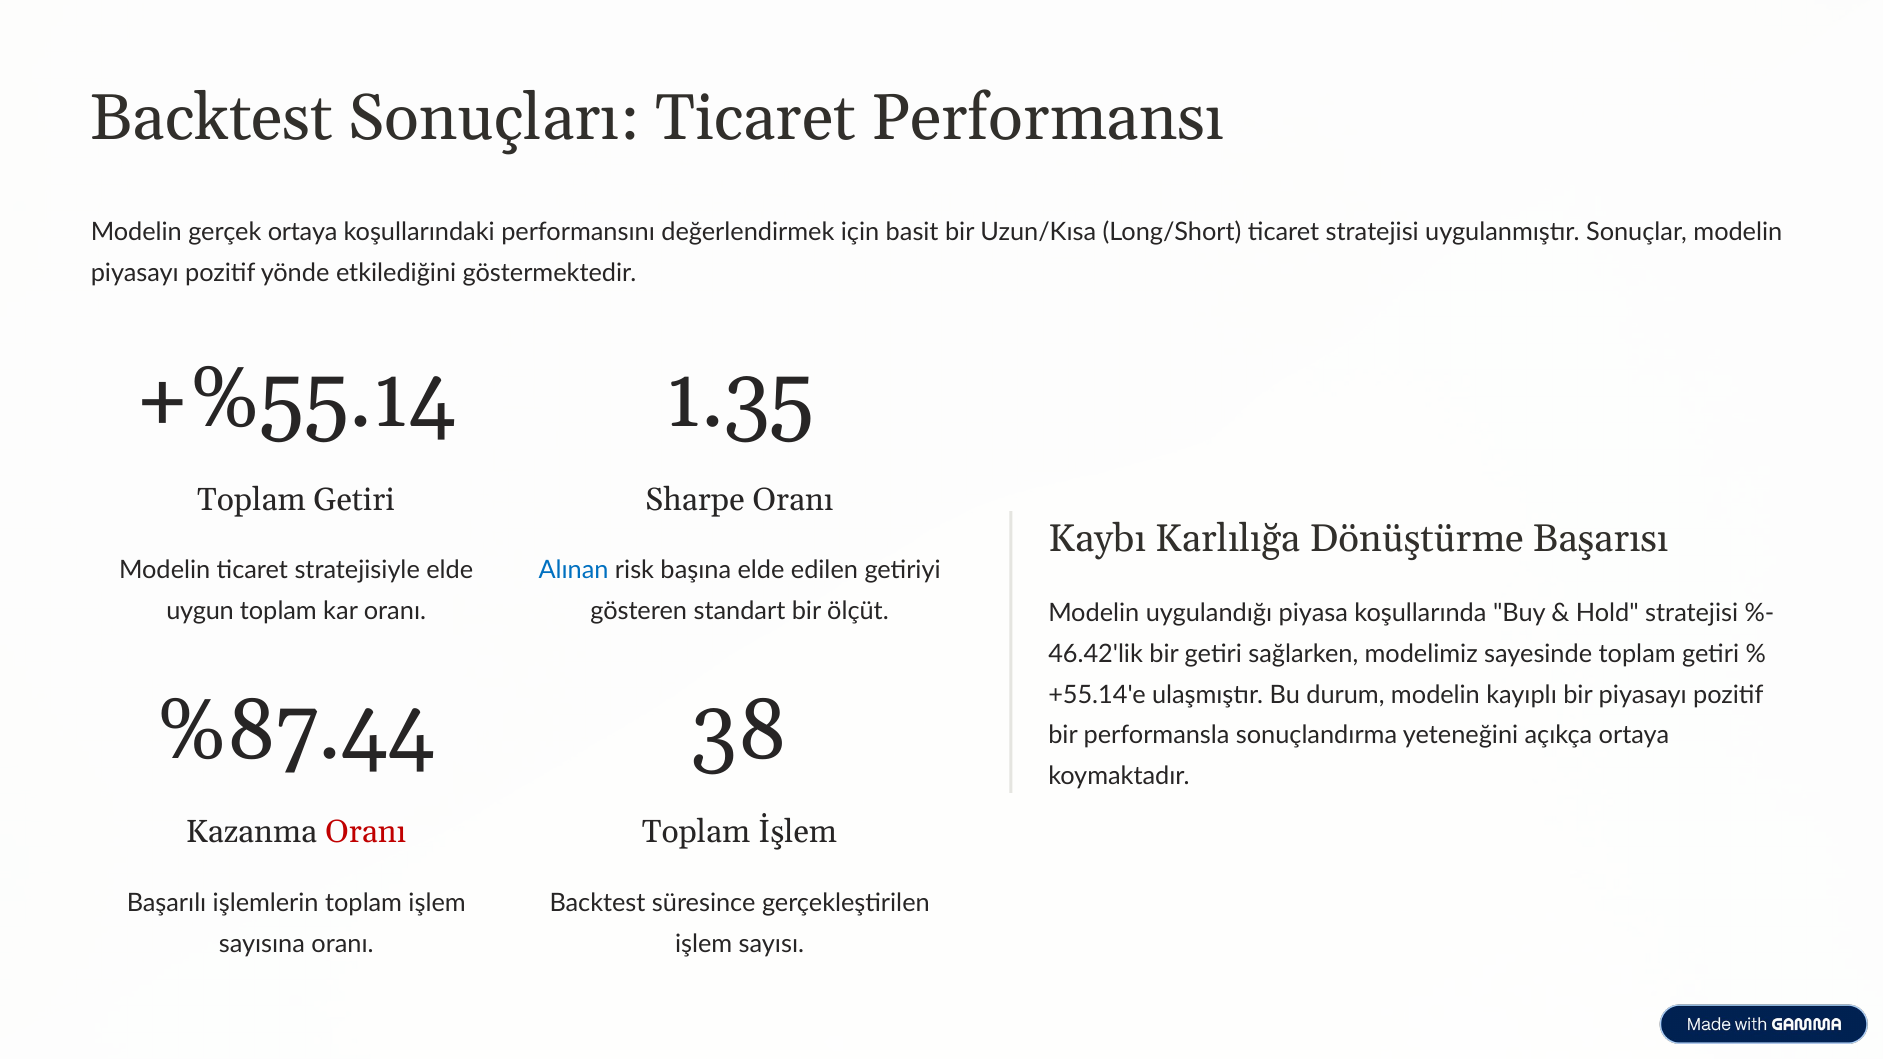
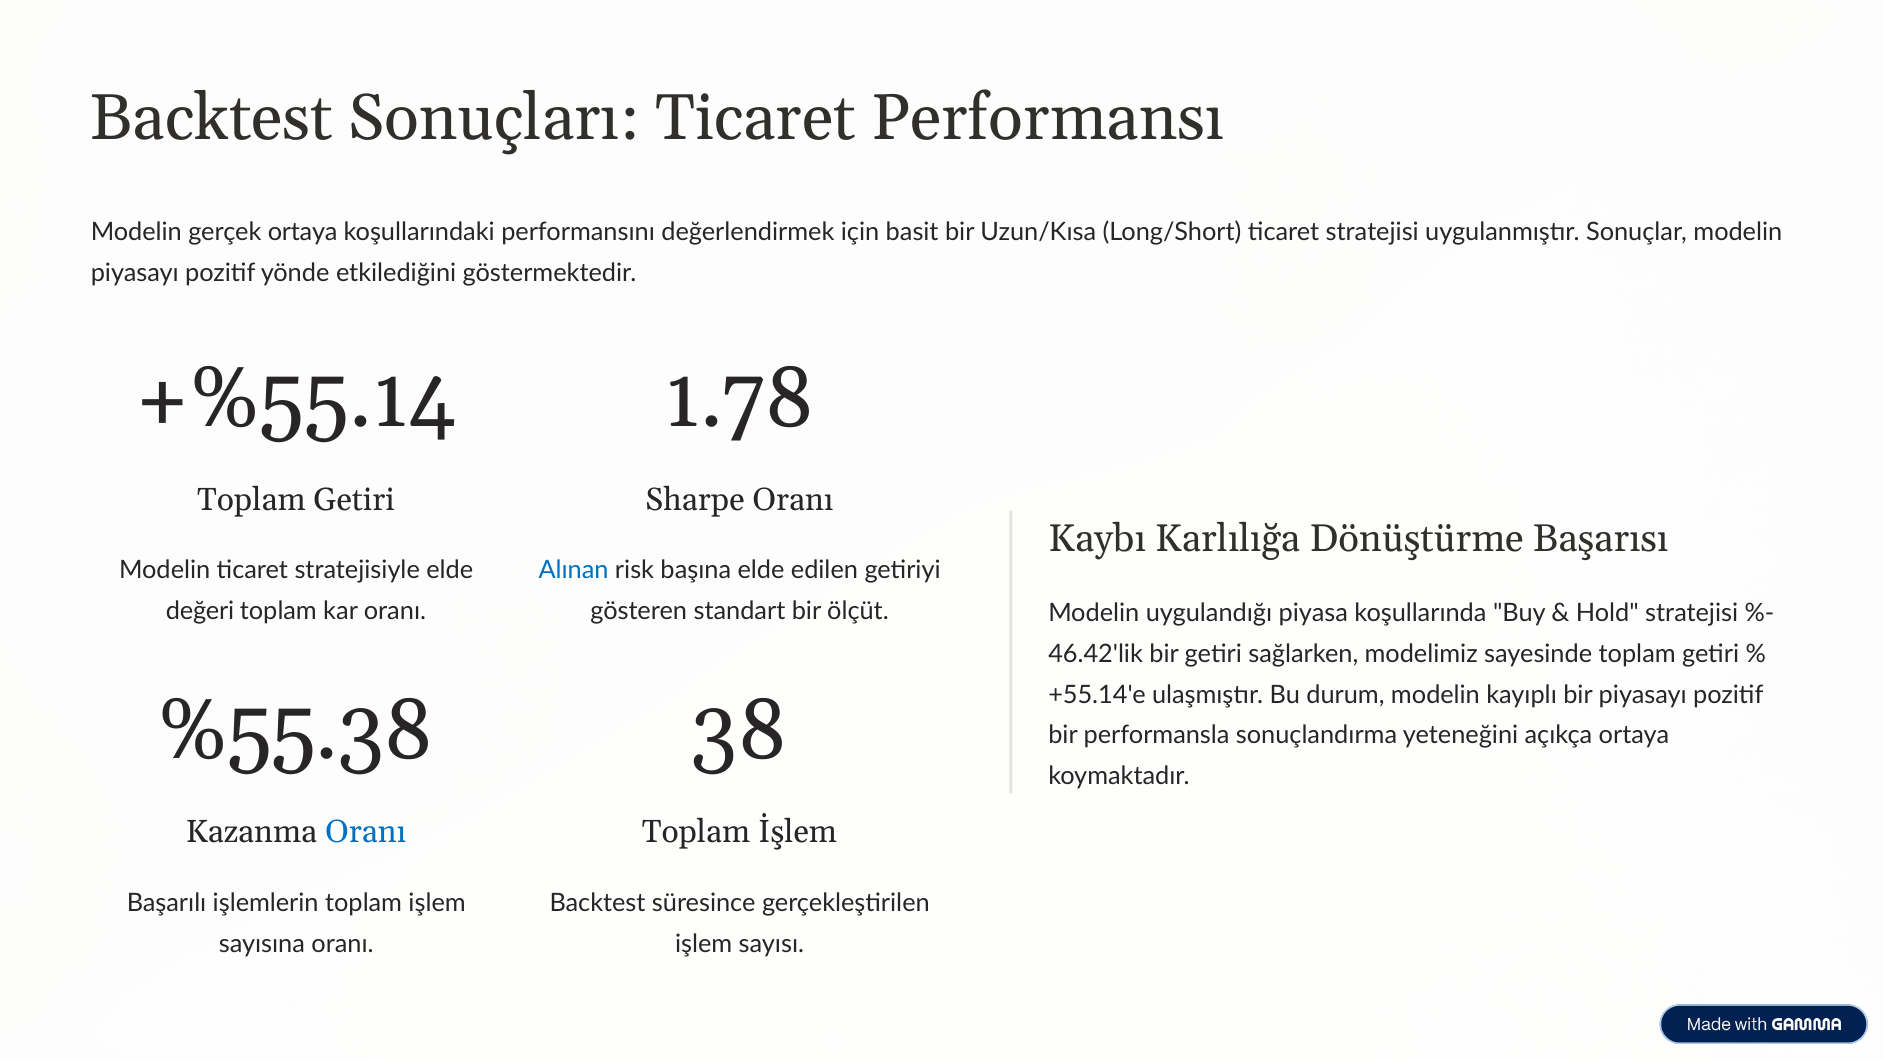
1.35: 1.35 -> 1.78 (740, 399)
uygun: uygun -> değeri (200, 612)
%87.44: %87.44 -> %55.38 (297, 731)
Oranı colour: red -> blue (366, 832)
